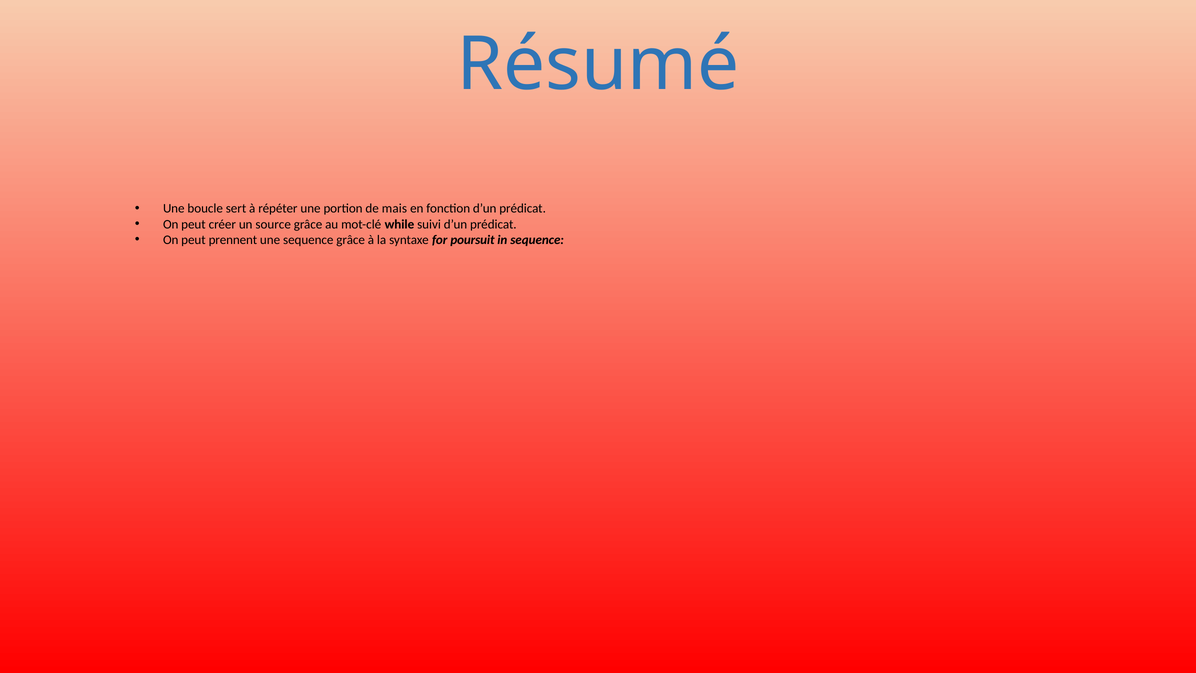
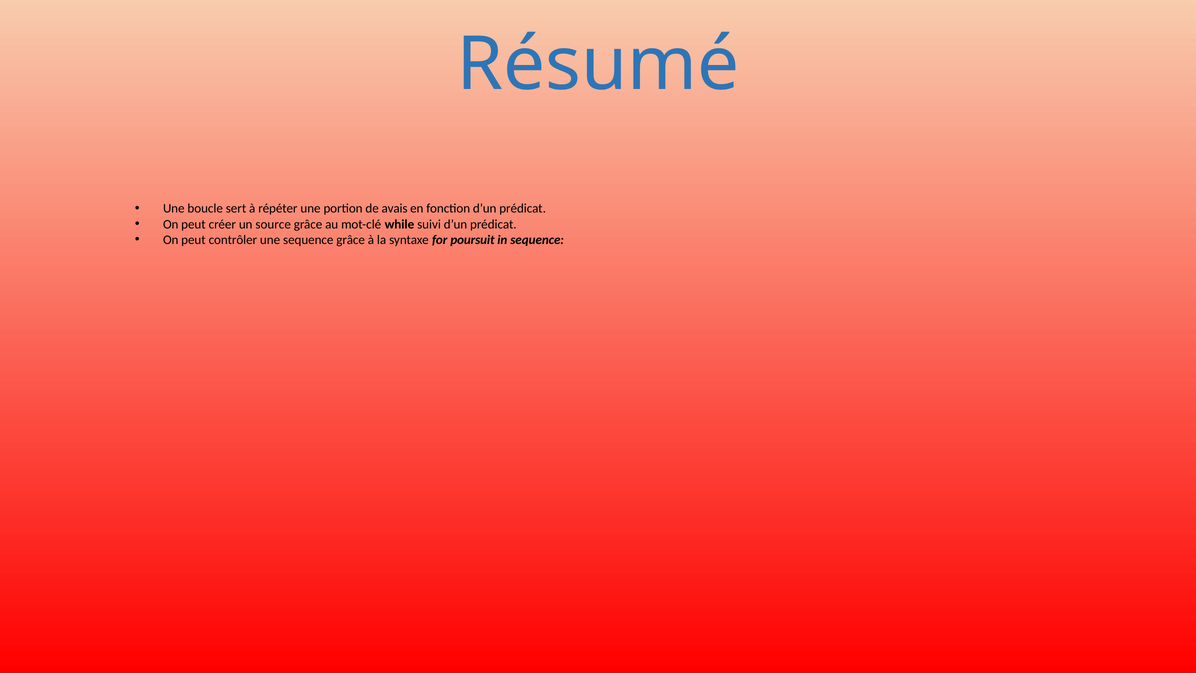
mais: mais -> avais (395, 208)
prennent: prennent -> contrôler (233, 240)
